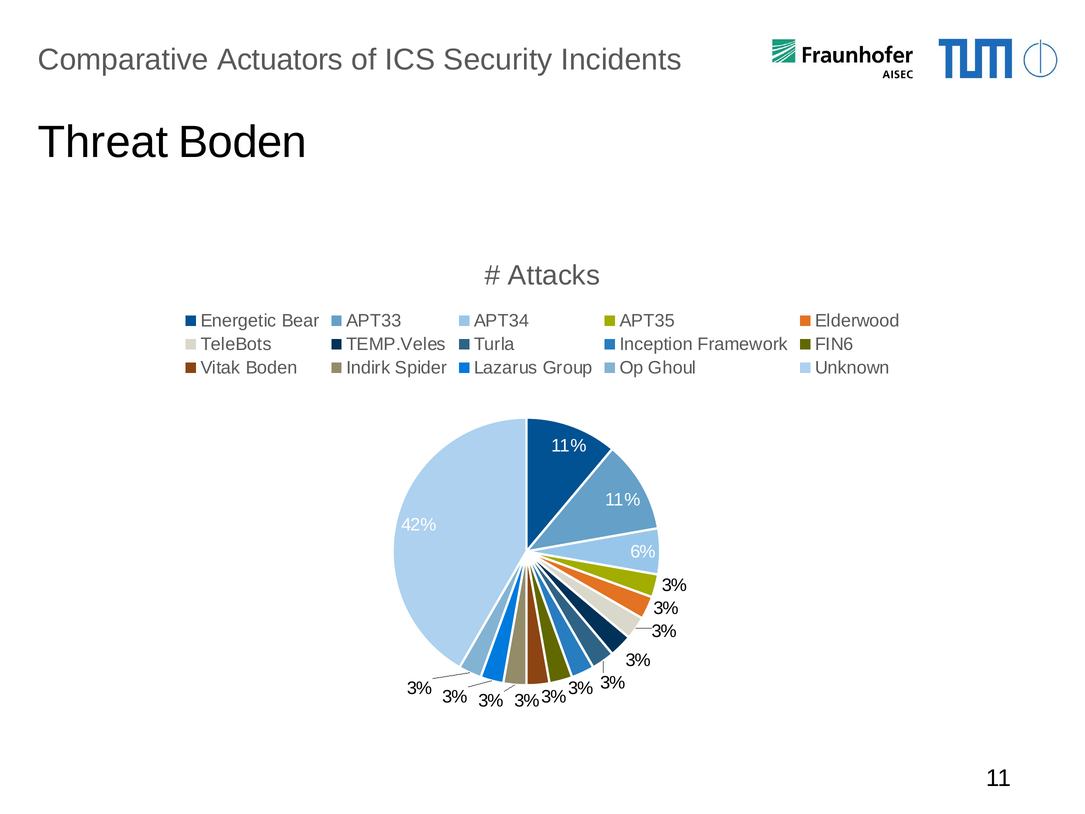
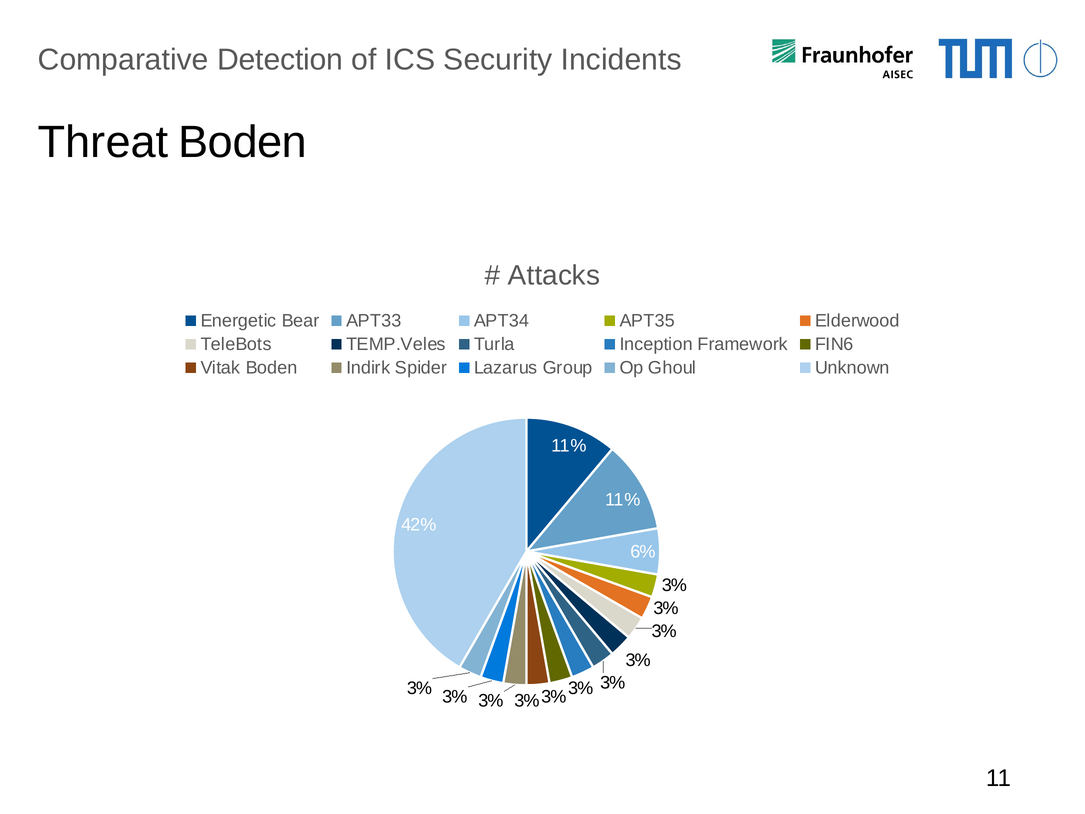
Actuators: Actuators -> Detection (280, 60)
